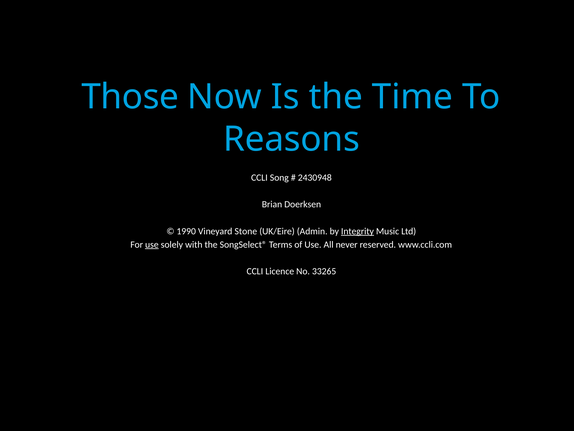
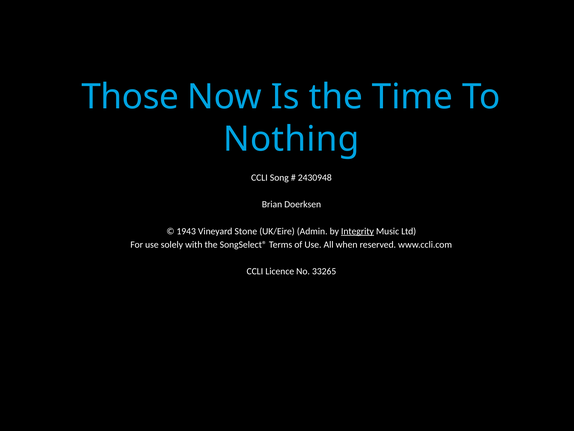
Reasons: Reasons -> Nothing (291, 139)
1990: 1990 -> 1943 (186, 231)
use underline: present -> none (152, 244)
never: never -> when (347, 244)
